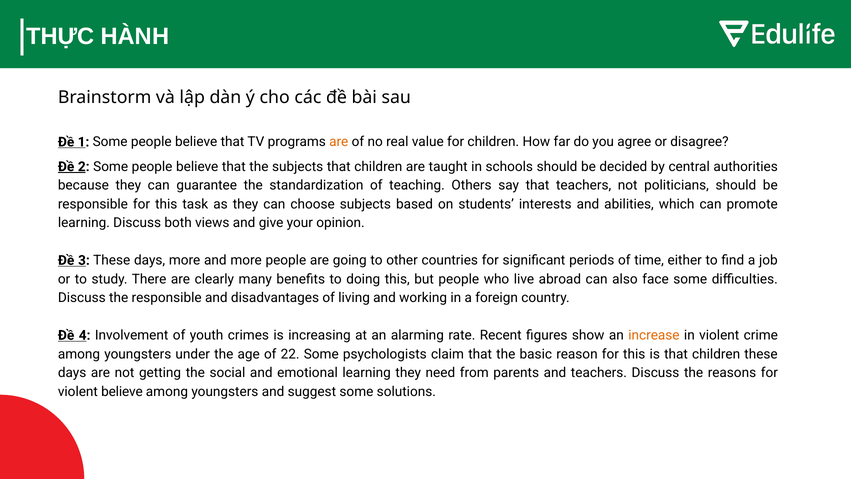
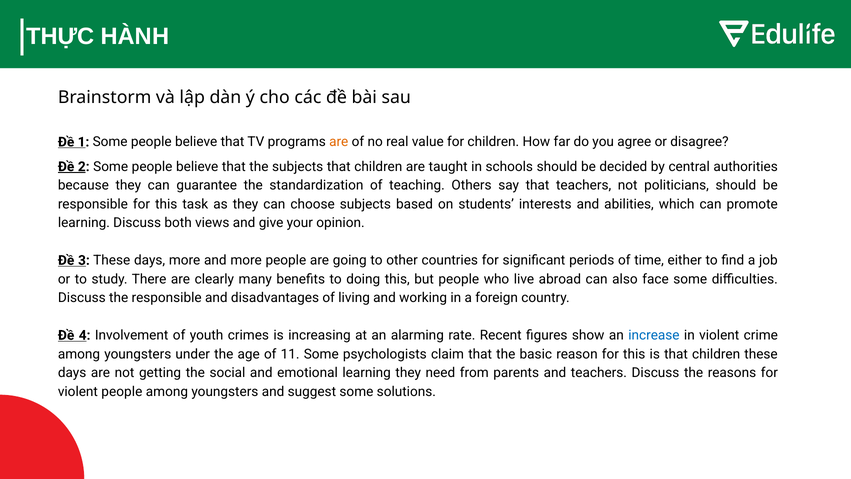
increase colour: orange -> blue (654, 335)
22: 22 -> 11 (290, 354)
violent believe: believe -> people (122, 391)
